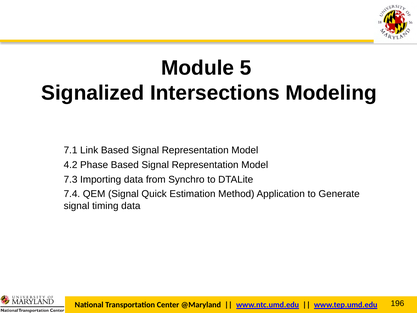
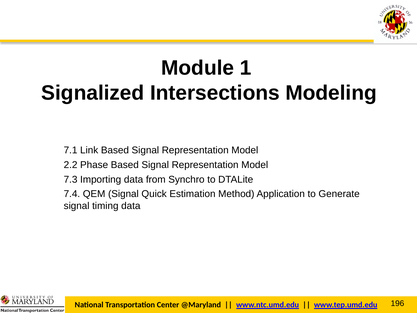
5: 5 -> 1 (246, 68)
4.2: 4.2 -> 2.2 (71, 165)
